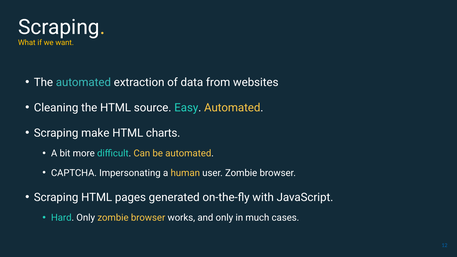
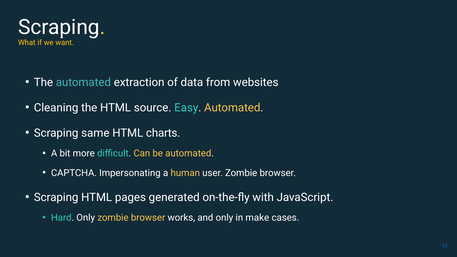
make: make -> same (95, 133)
much: much -> make (257, 218)
